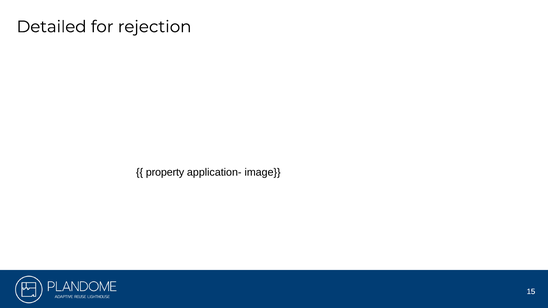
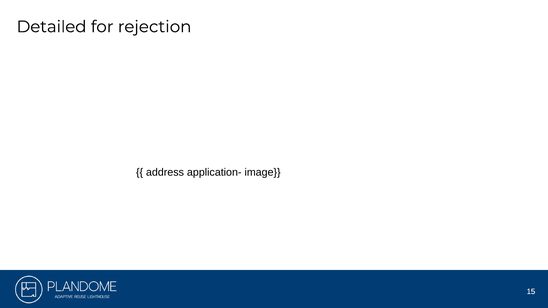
property: property -> address (165, 173)
